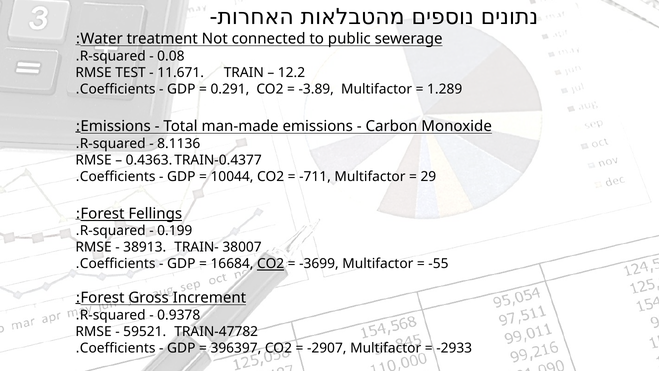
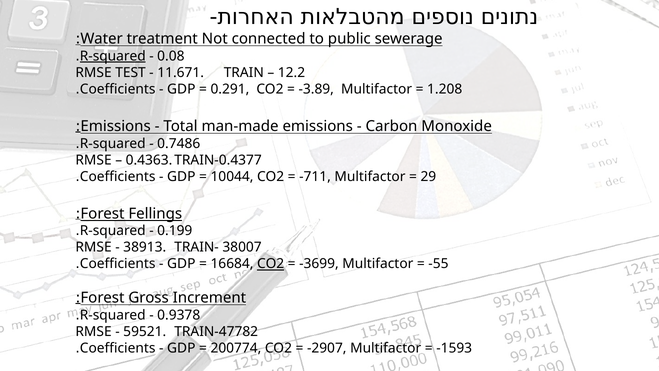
R-squared underline: none -> present (113, 56)
1.289: 1.289 -> 1.208 (445, 89)
8.1136: 8.1136 -> 0.7486 (179, 143)
396397: 396397 -> 200774 (236, 348)
-2933: -2933 -> -1593 (454, 348)
